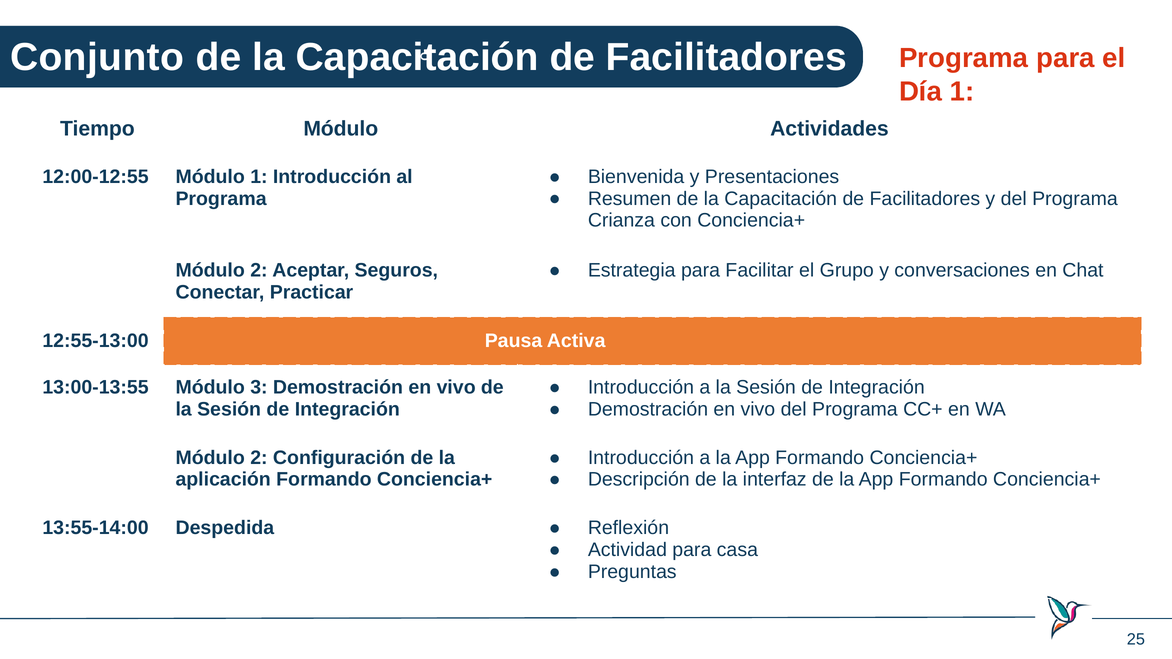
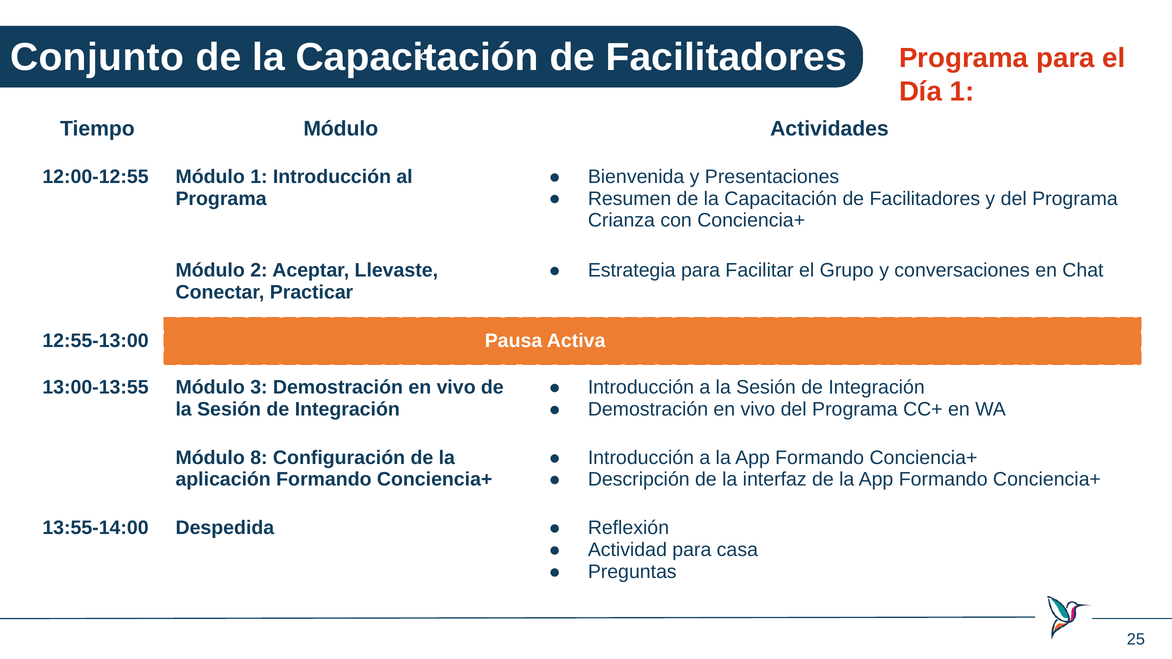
Seguros: Seguros -> Llevaste (396, 271)
2: 2 -> 8 (259, 458)
